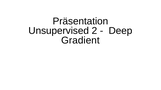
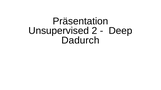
Gradient: Gradient -> Dadurch (80, 41)
